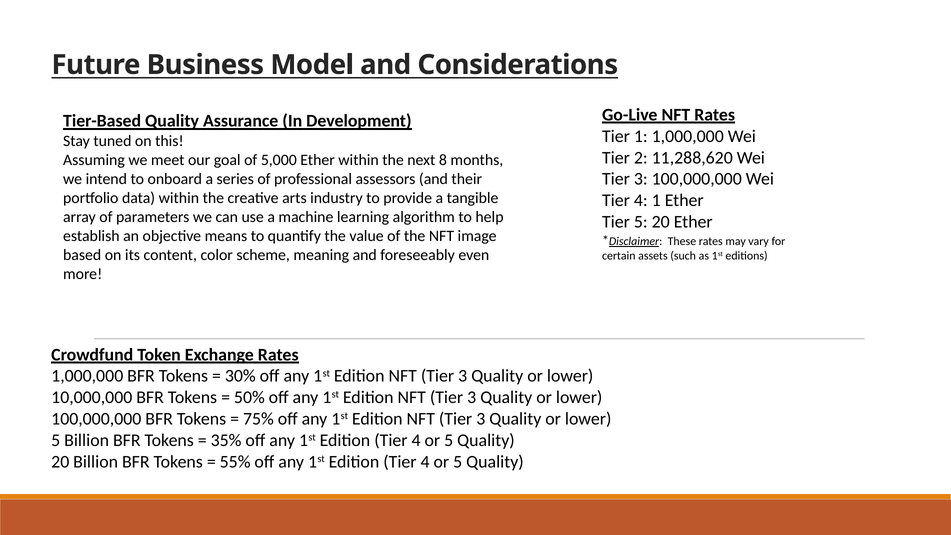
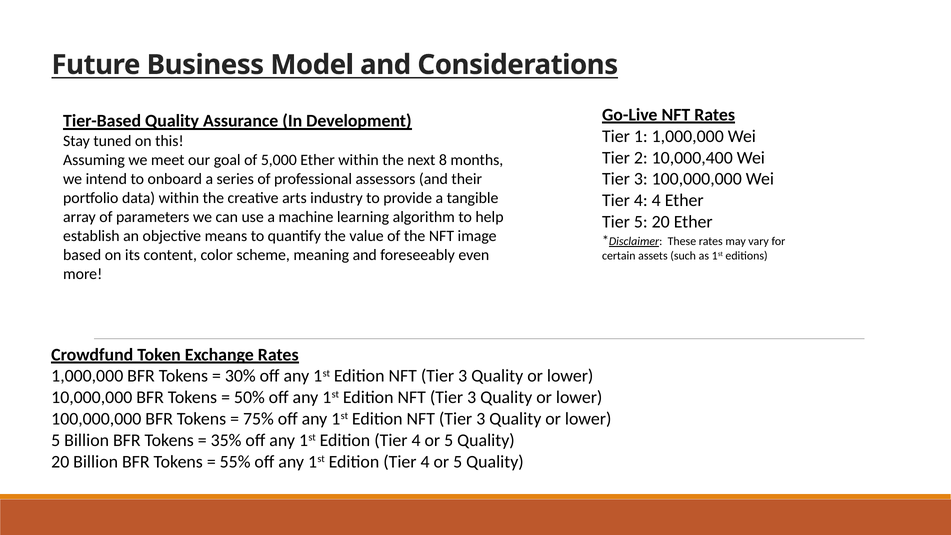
11,288,620: 11,288,620 -> 10,000,400 (692, 158)
4 1: 1 -> 4 (656, 200)
